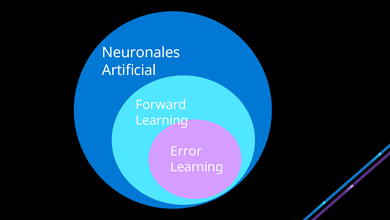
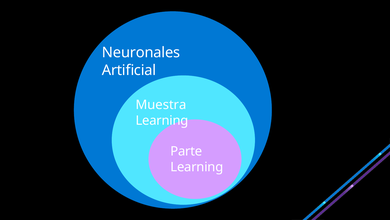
Forward: Forward -> Muestra (161, 105)
Error: Error -> Parte (186, 151)
